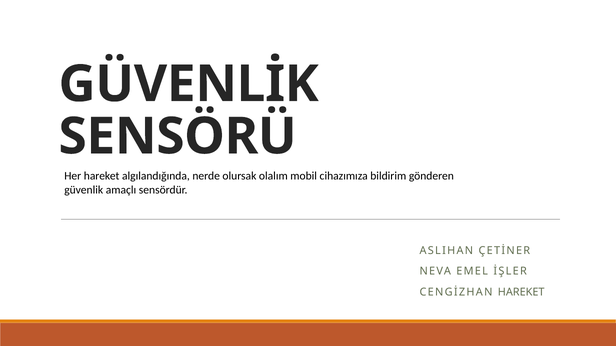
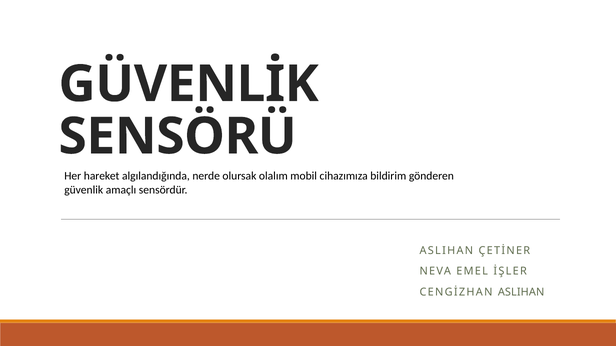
HAREKET: HAREKET -> ASLIHAN (521, 292)
